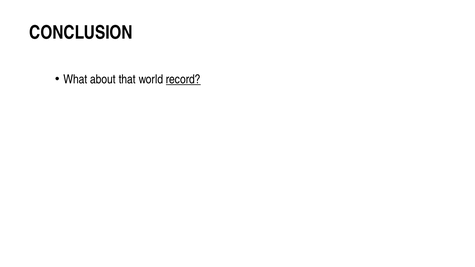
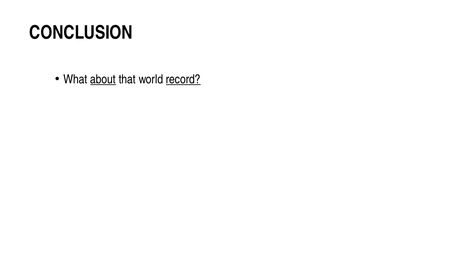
about underline: none -> present (103, 79)
